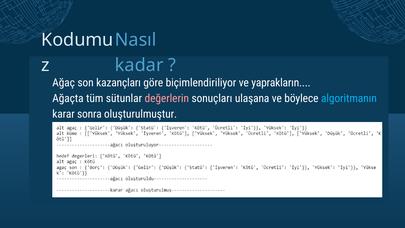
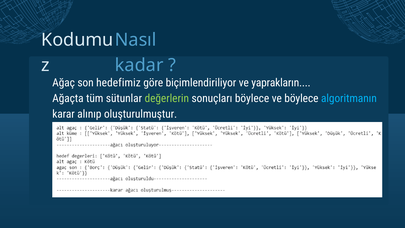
kazançları: kazançları -> hedefimiz (118, 83)
değerlerin colour: pink -> light green (167, 98)
sonuçları ulaşana: ulaşana -> böylece (252, 98)
sonra: sonra -> alınıp (89, 114)
